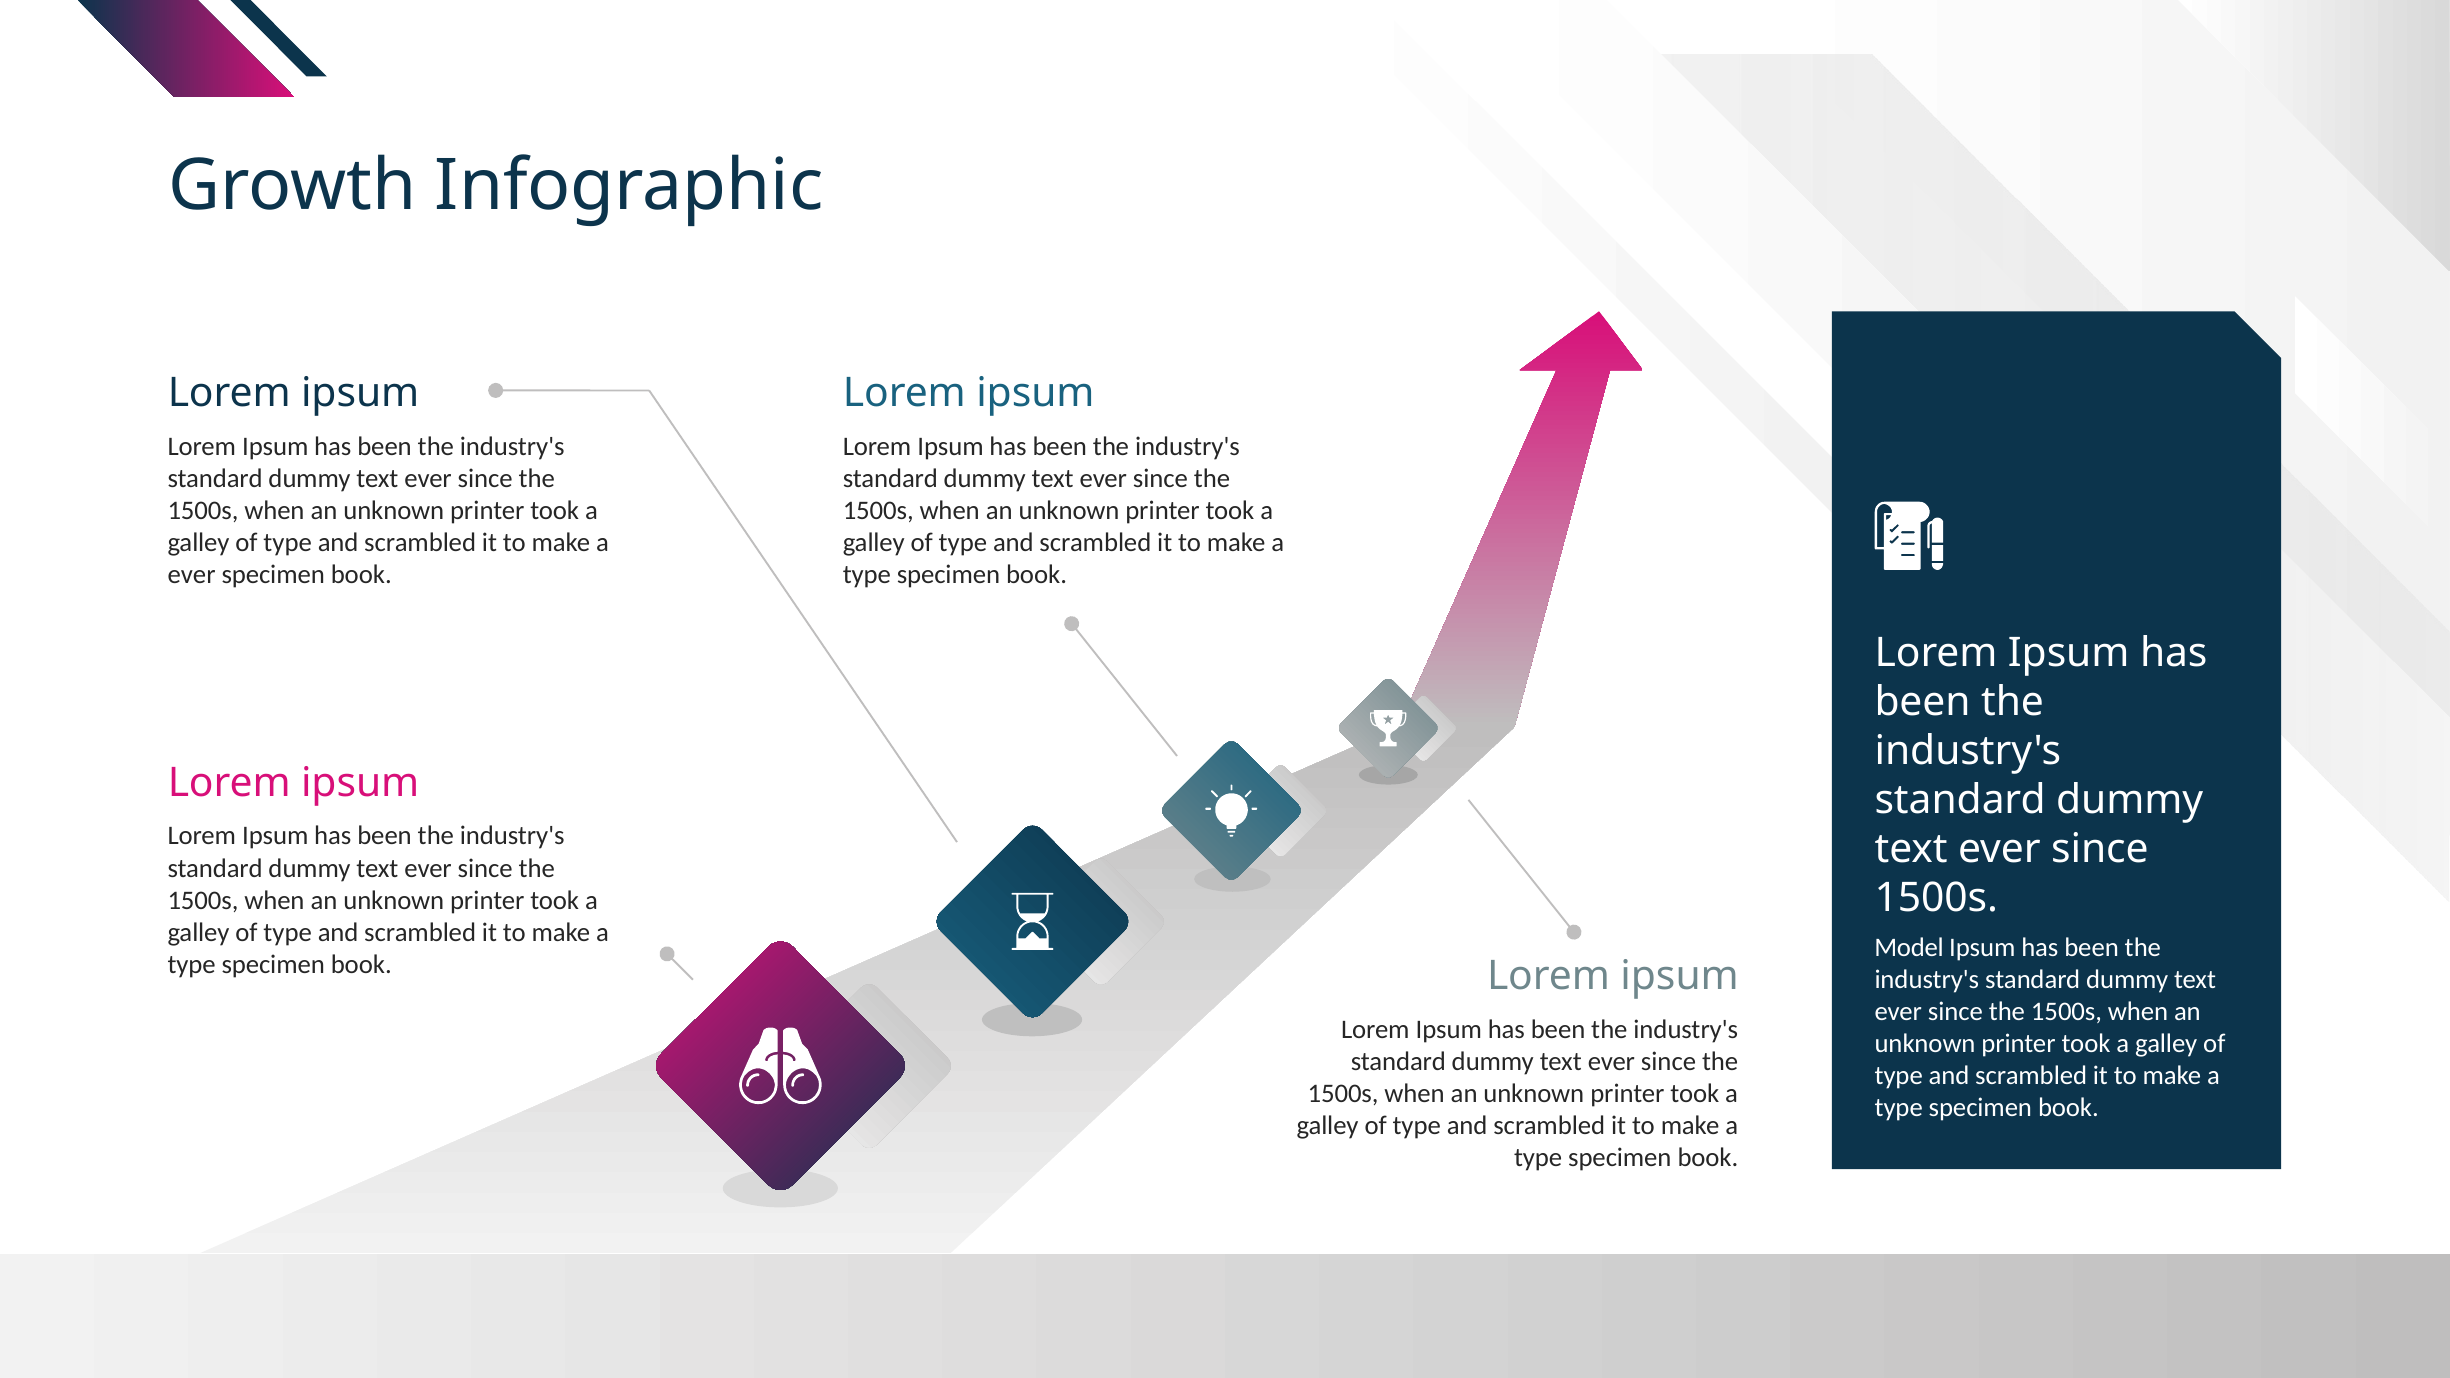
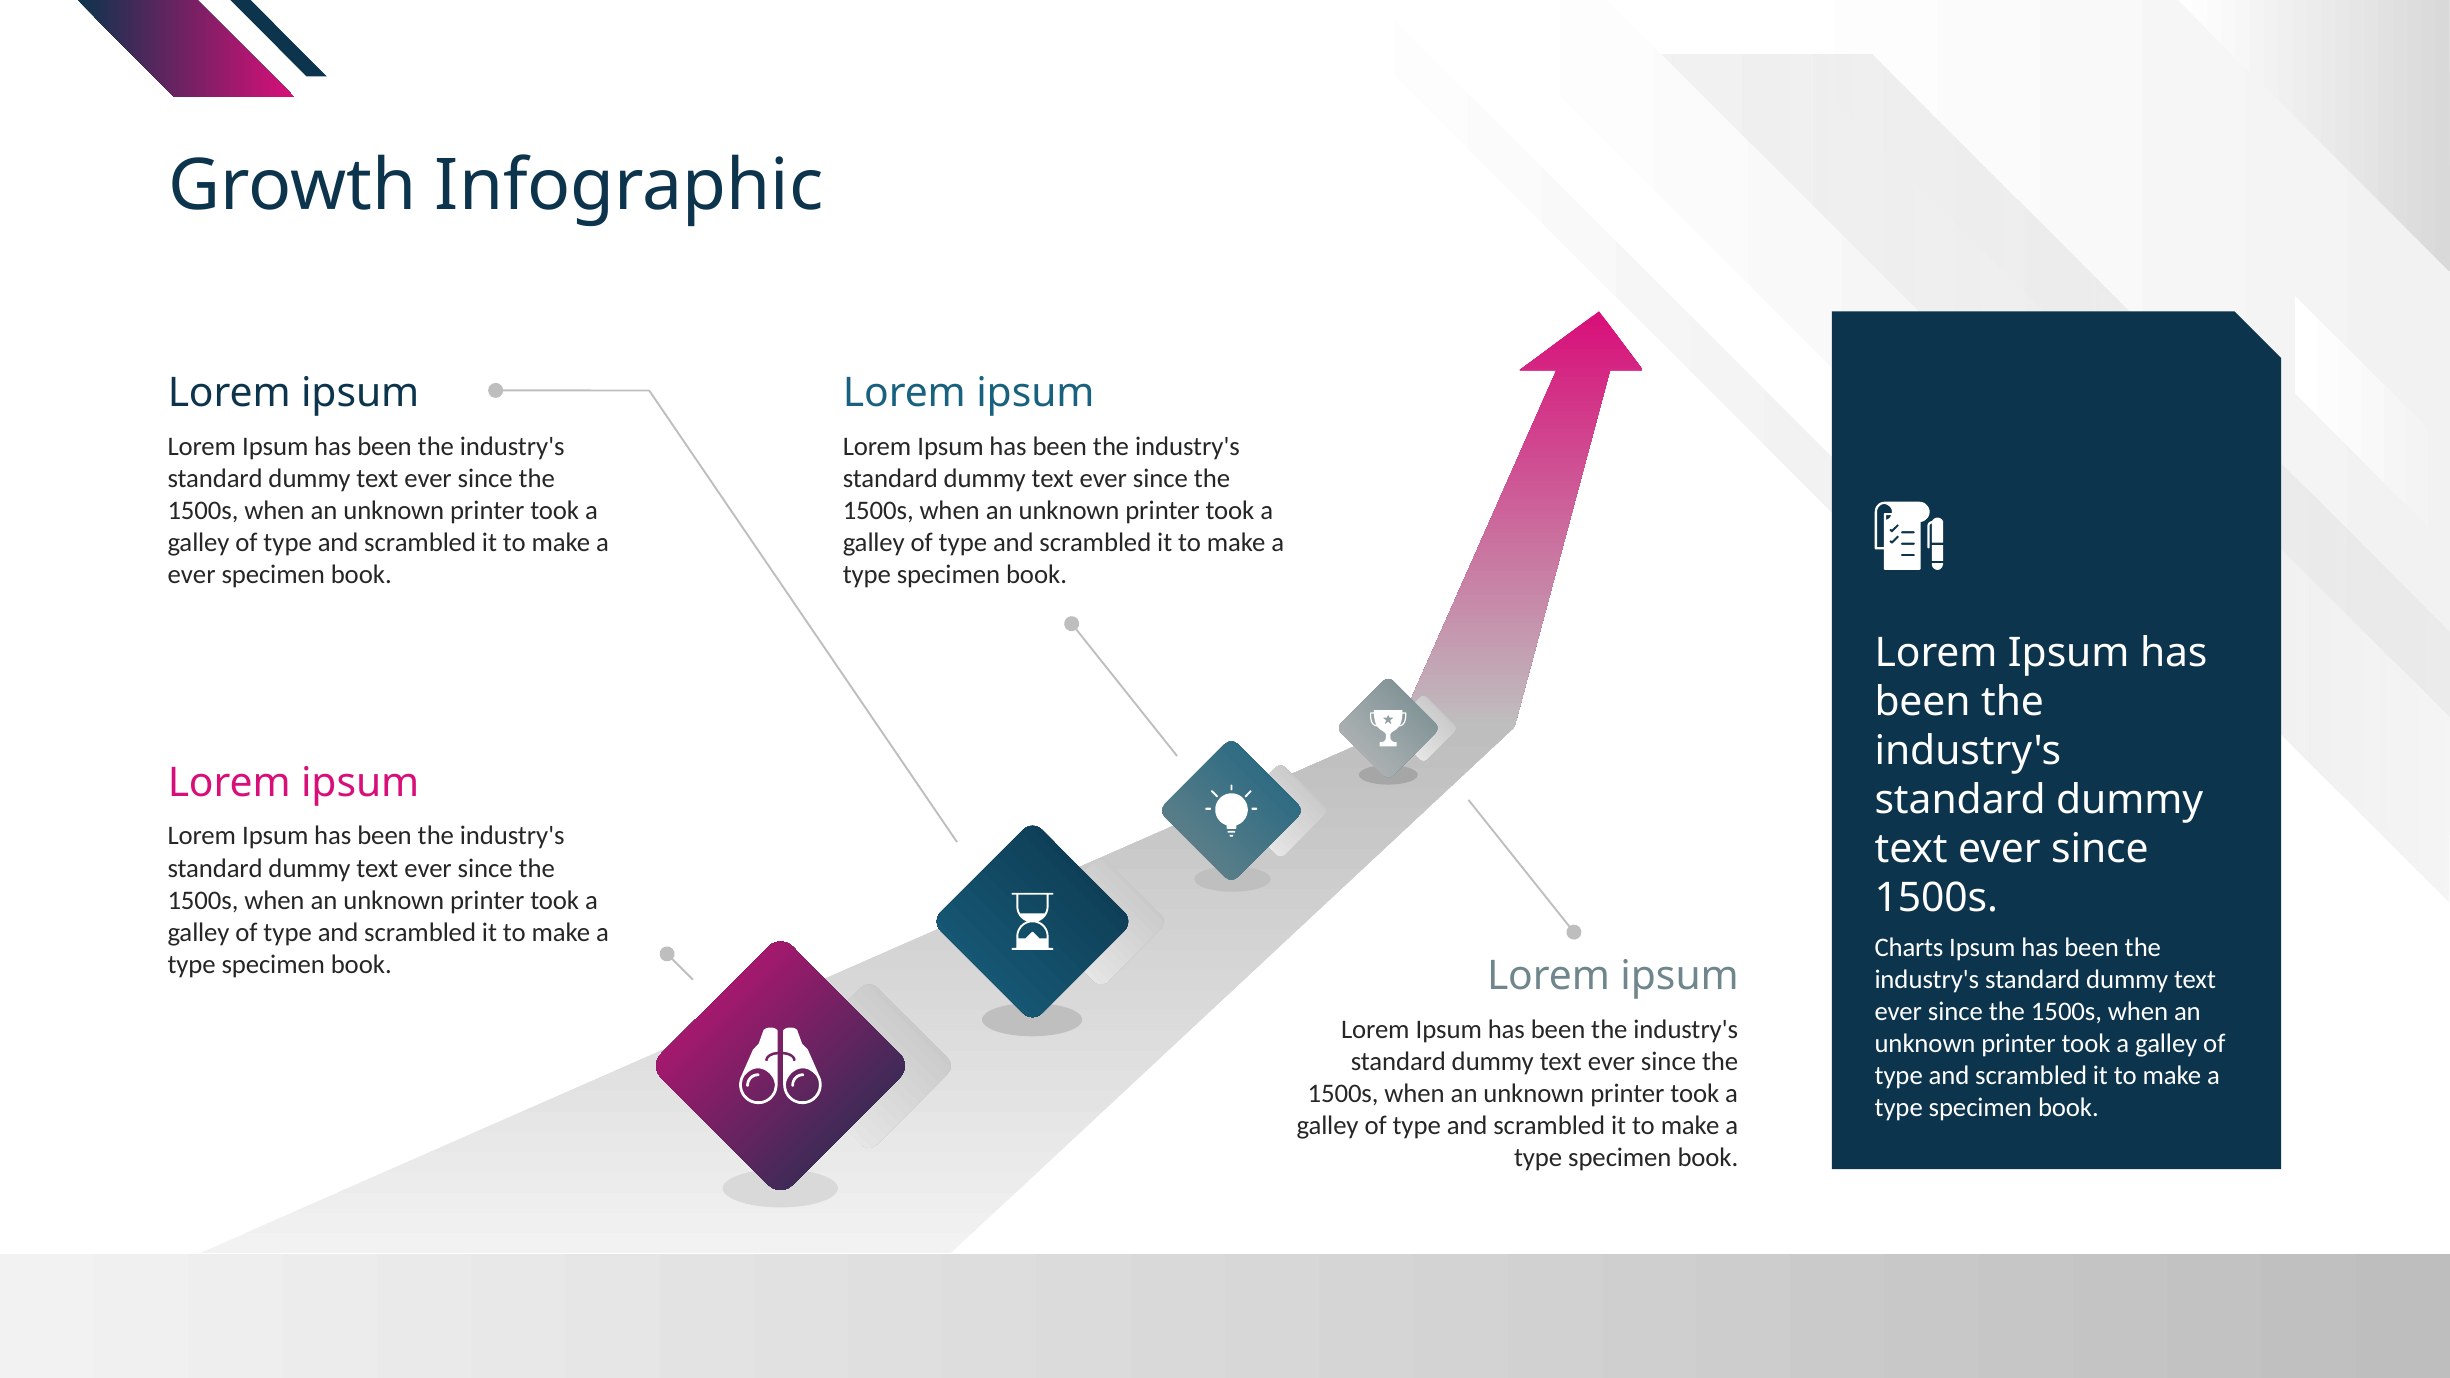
Model: Model -> Charts (1909, 947)
